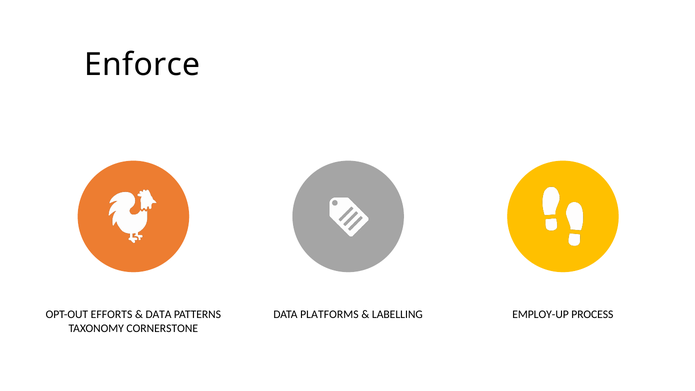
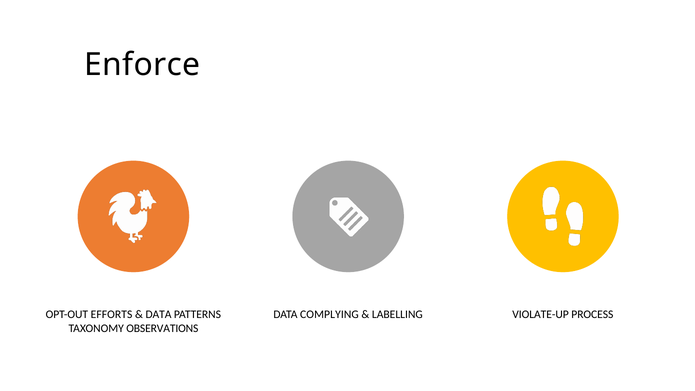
PLATFORMS: PLATFORMS -> COMPLYING (329, 315)
EMPLOY-UP: EMPLOY-UP -> VIOLATE-UP (541, 315)
CORNERSTONE: CORNERSTONE -> OBSERVATIONS (162, 328)
